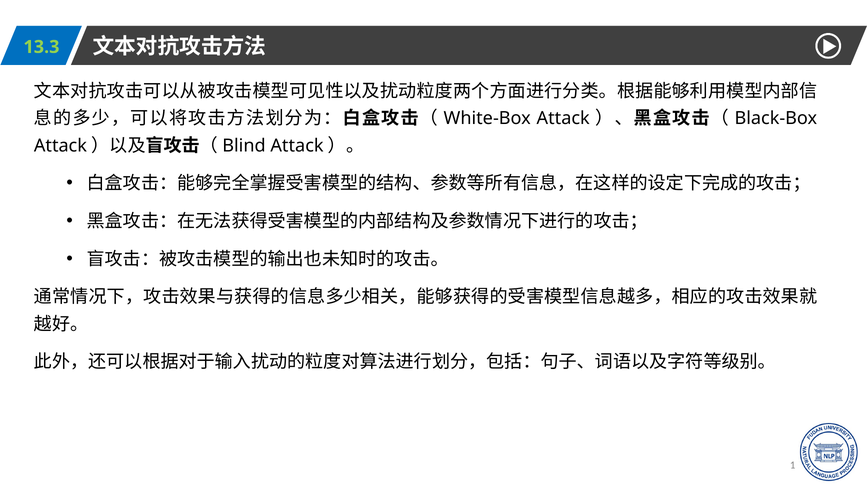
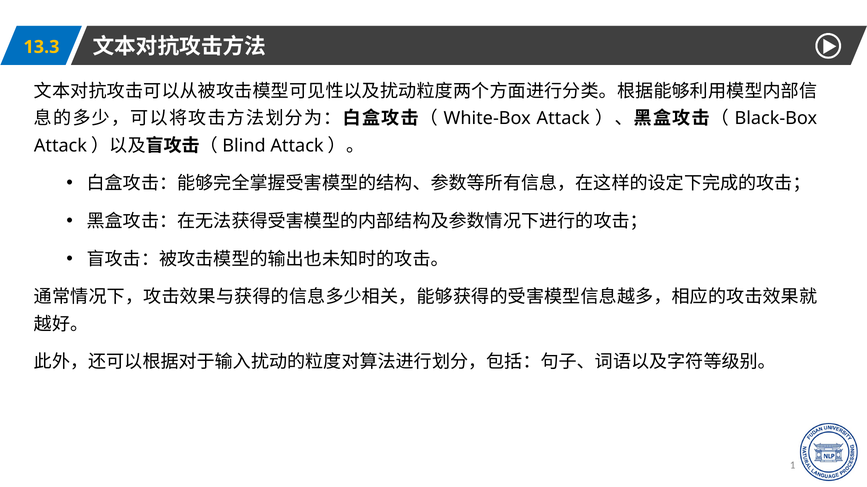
13.3 colour: light green -> yellow (41, 47)
